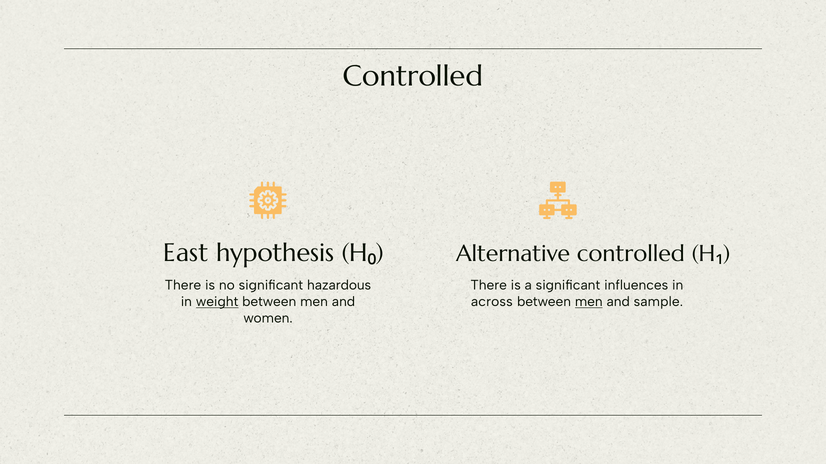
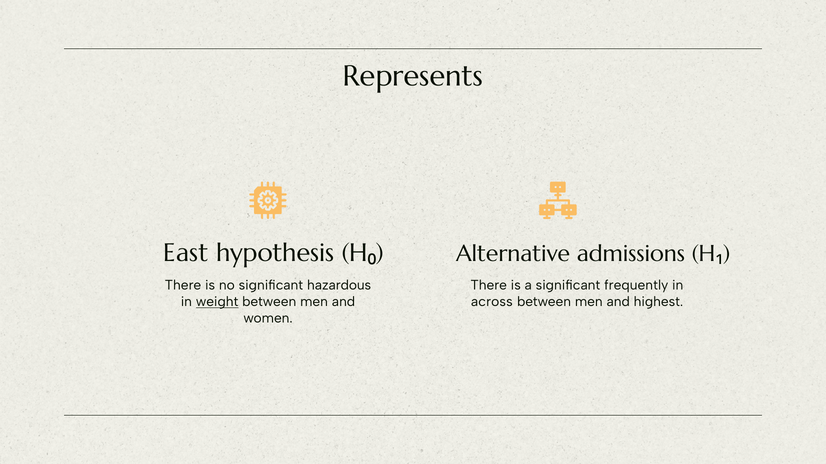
Controlled: Controlled -> Represents (413, 76)
Alternative controlled: controlled -> admissions (631, 254)
influences: influences -> frequently (636, 286)
men underline: present -> none (589, 302)
sample: sample -> highest (658, 302)
